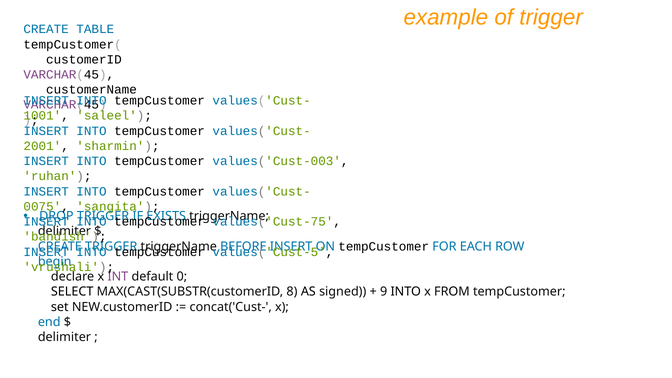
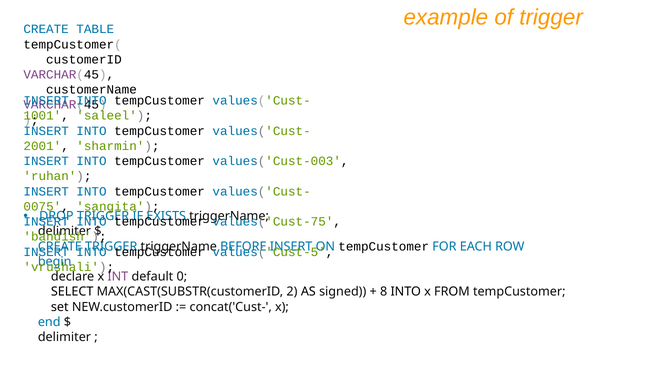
8: 8 -> 2 (292, 292)
9: 9 -> 8 (384, 292)
